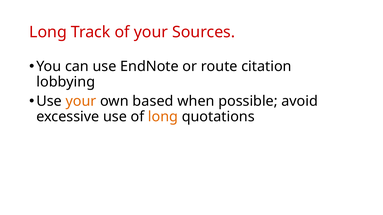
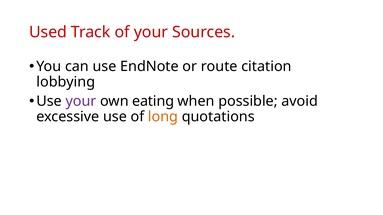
Long: Long -> Used (48, 32)
your colour: orange -> purple (81, 101)
based: based -> eating (153, 101)
